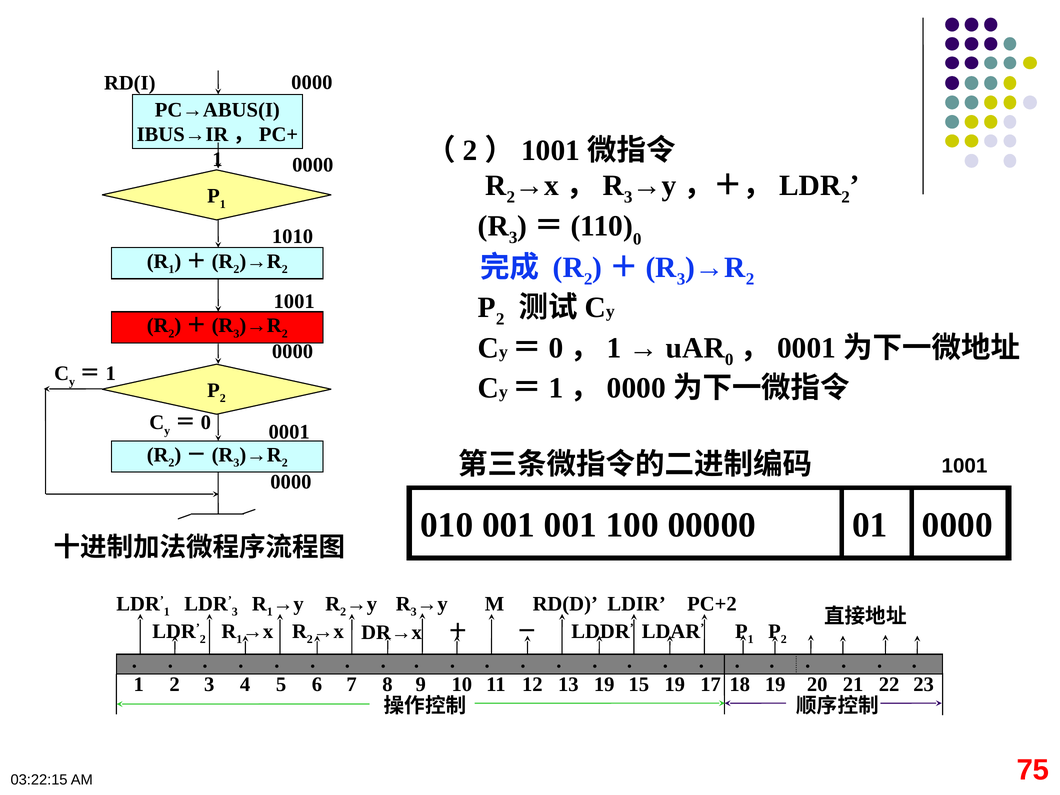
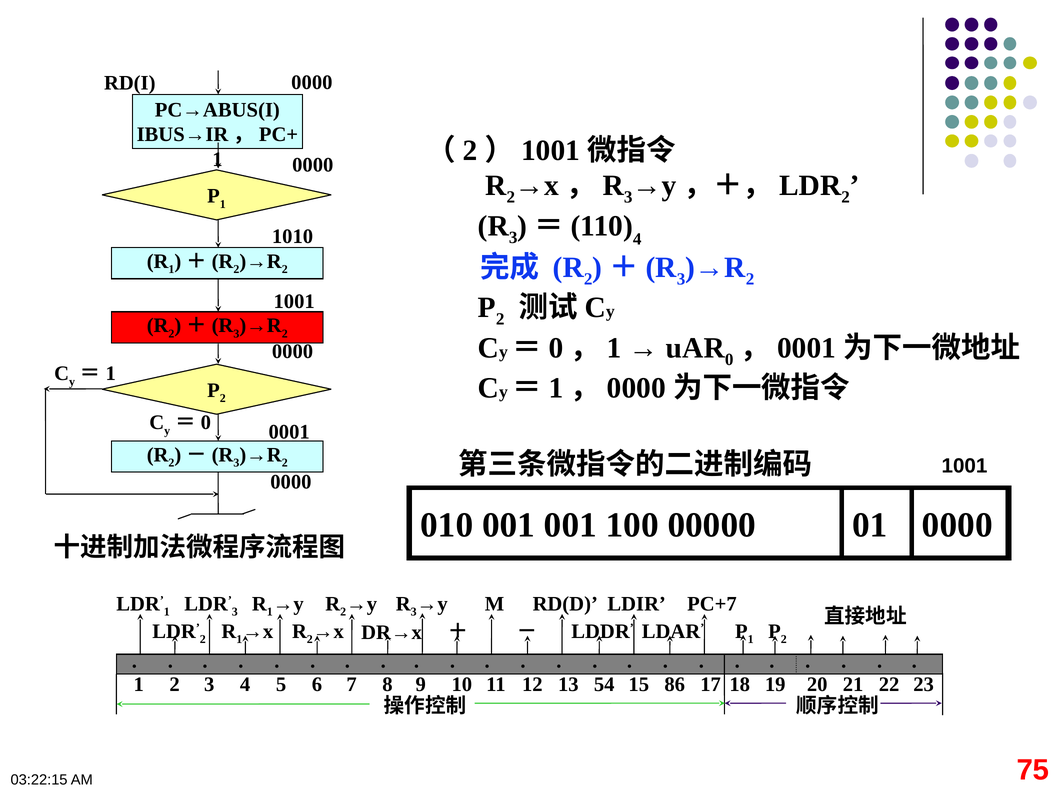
0: 0 -> 4 (637, 239)
PC+2: PC+2 -> PC+7 (712, 604)
13 19: 19 -> 54 (604, 684)
15 19: 19 -> 86 (675, 684)
